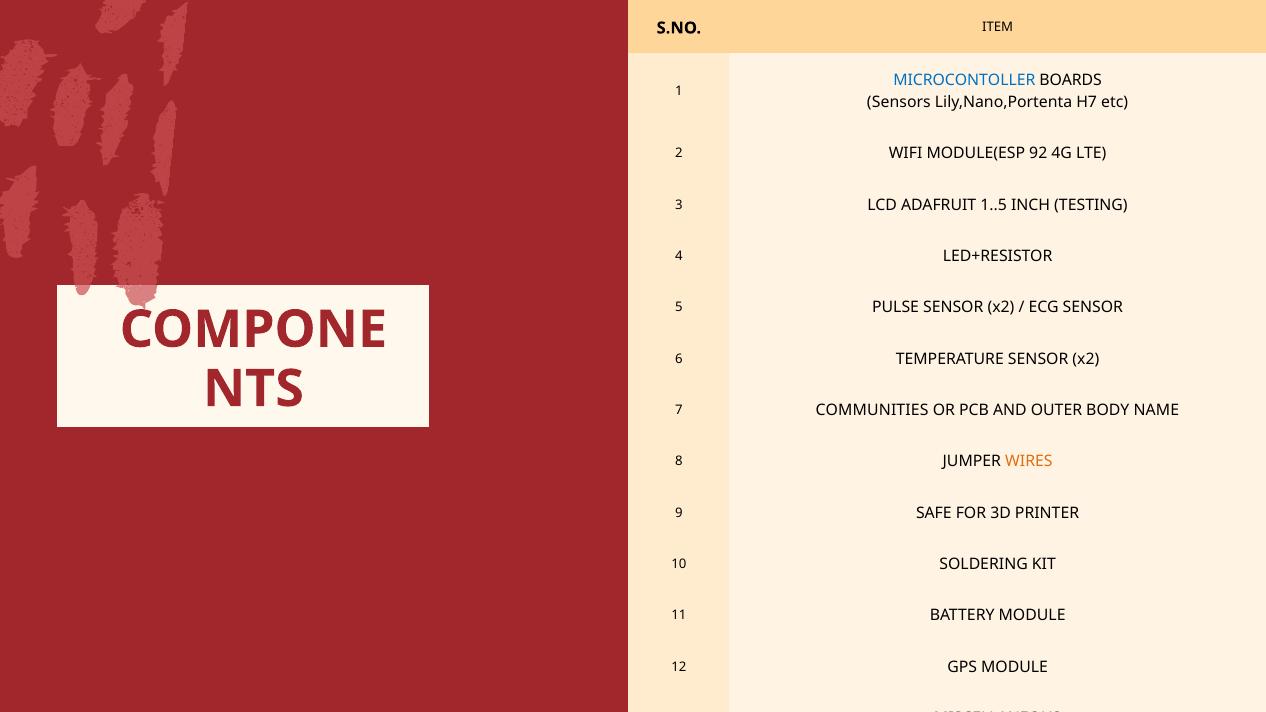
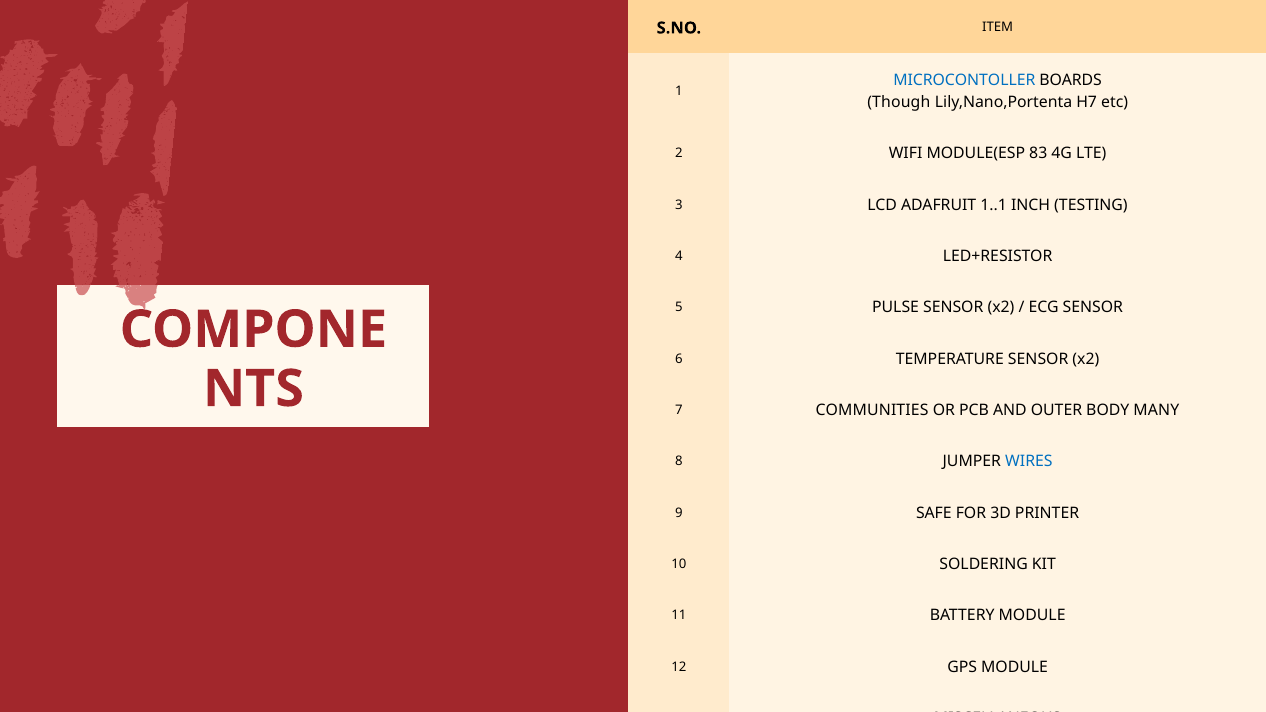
Sensors: Sensors -> Though (899, 102)
92: 92 -> 83 (1038, 154)
1..5: 1..5 -> 1..1 (994, 205)
NAME: NAME -> MANY (1156, 410)
WIRES colour: orange -> blue (1029, 462)
